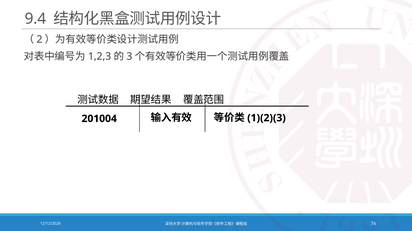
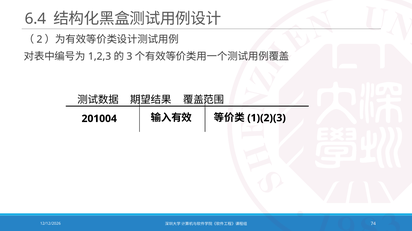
9.4: 9.4 -> 6.4 (35, 19)
